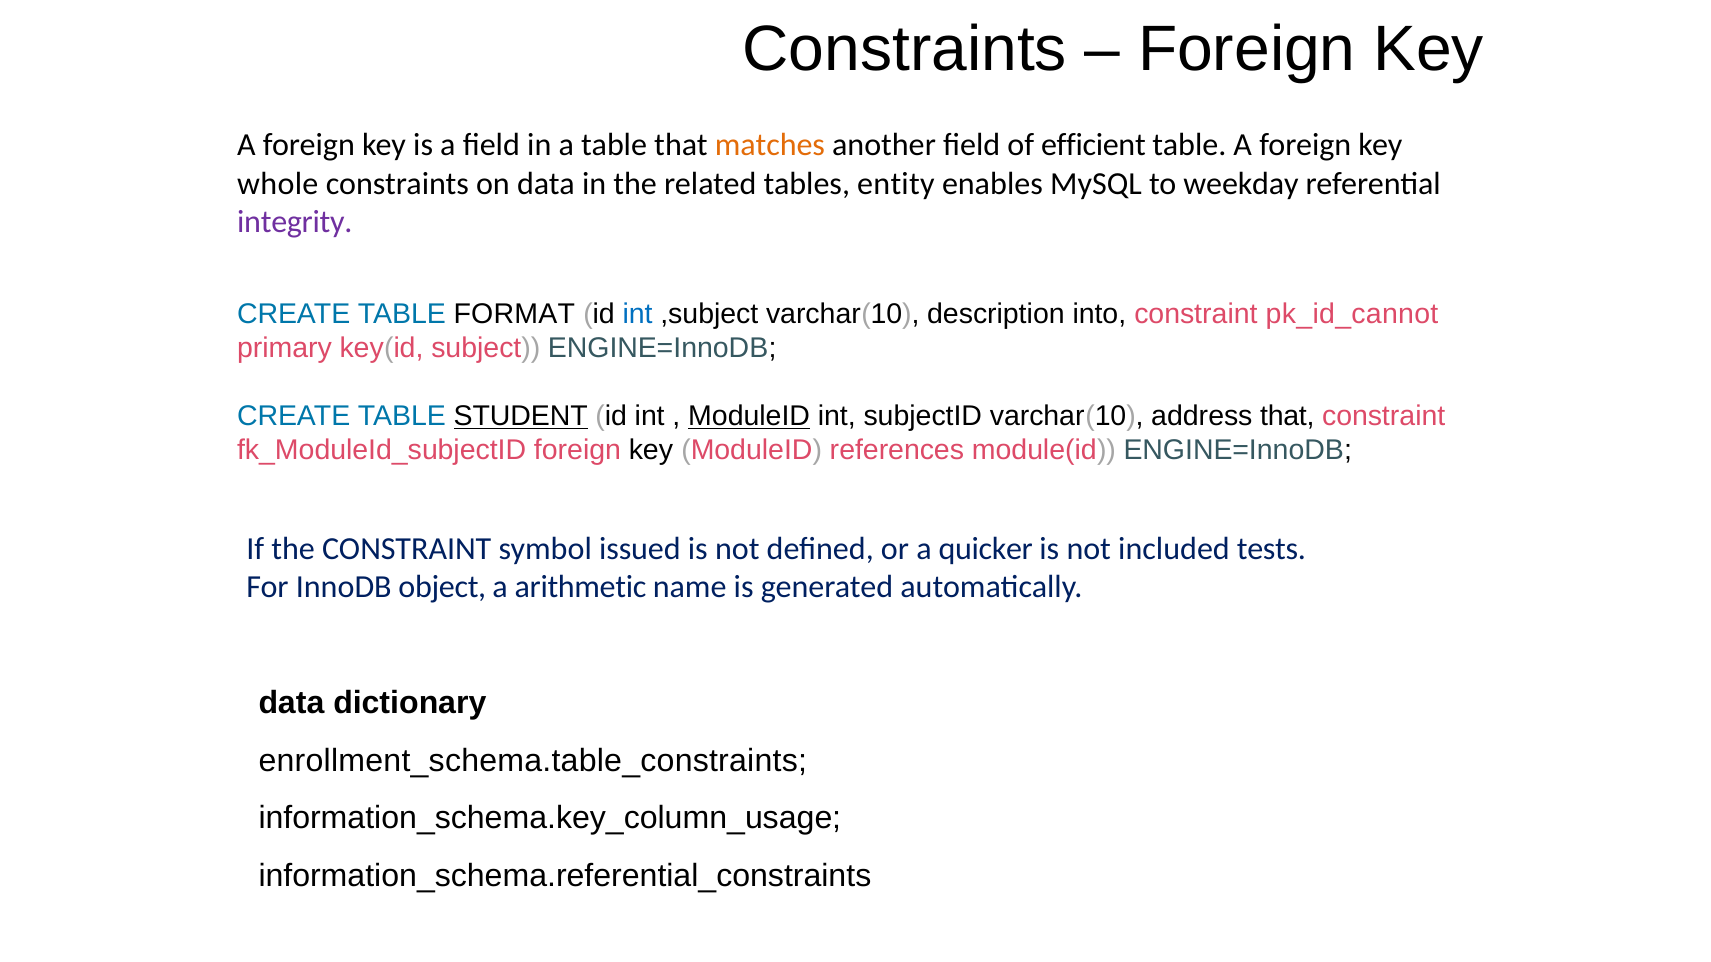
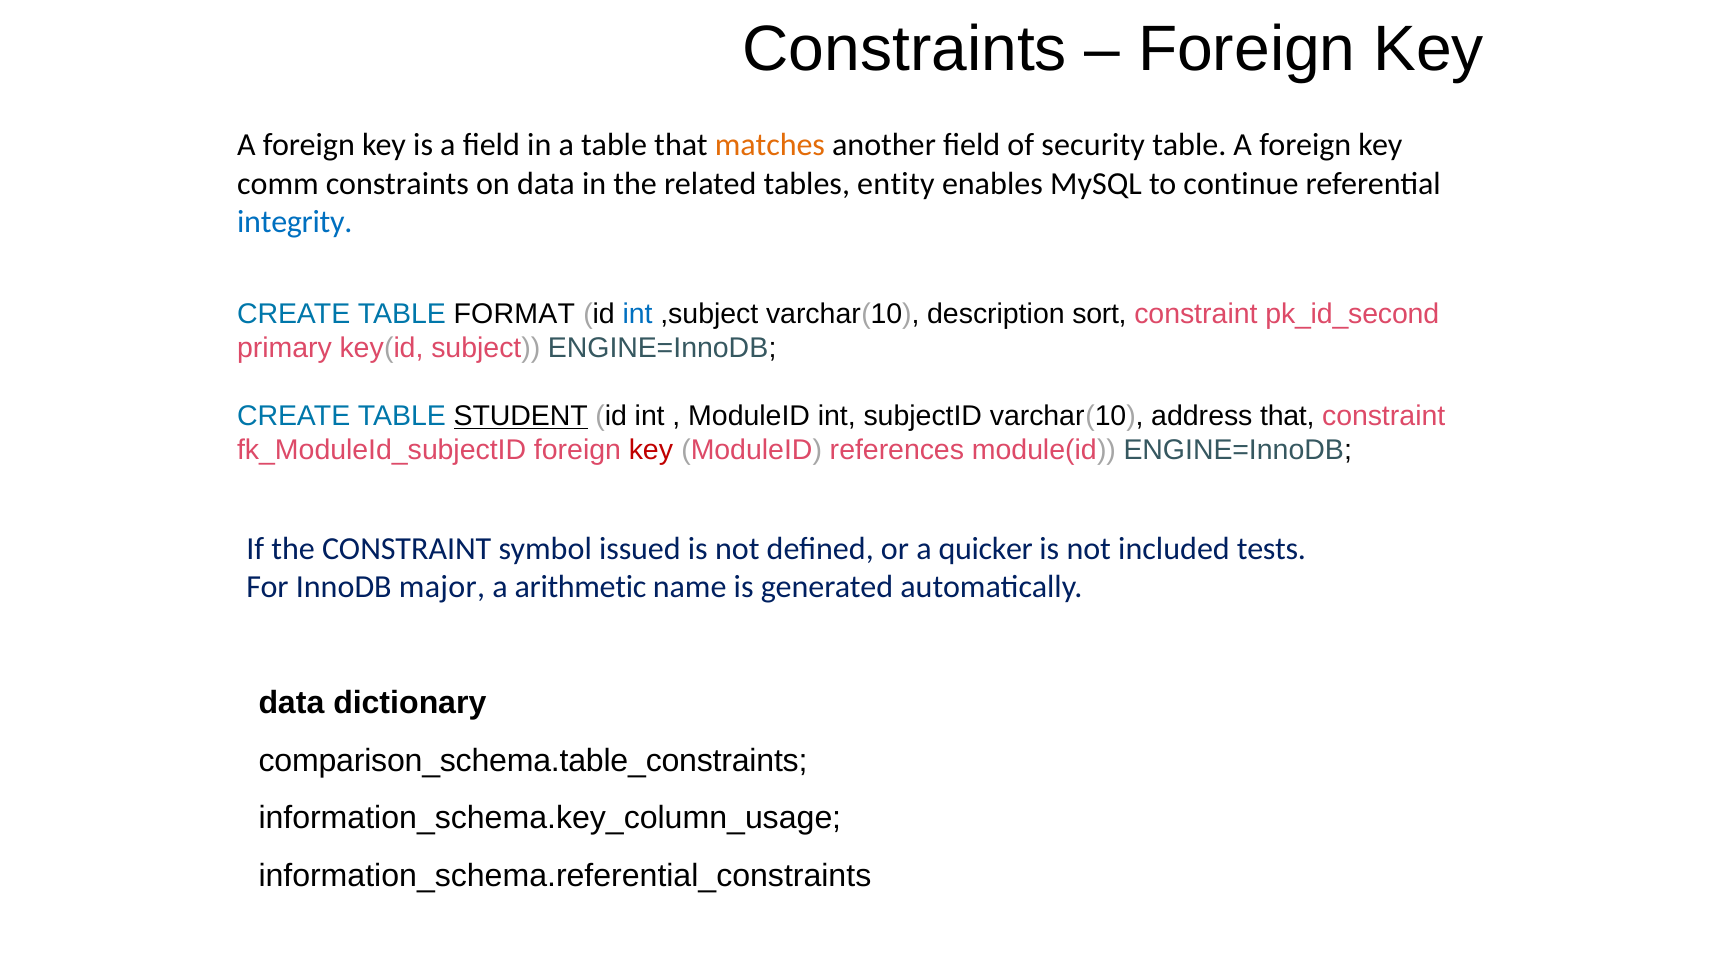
efficient: efficient -> security (1093, 145)
whole: whole -> comm (278, 184)
weekday: weekday -> continue (1241, 184)
integrity colour: purple -> blue (295, 222)
into: into -> sort (1099, 314)
pk_id_cannot: pk_id_cannot -> pk_id_second (1352, 314)
ModuleID underline: present -> none (749, 417)
key colour: black -> red (651, 451)
object: object -> major (442, 588)
enrollment_schema.table_constraints: enrollment_schema.table_constraints -> comparison_schema.table_constraints (533, 761)
